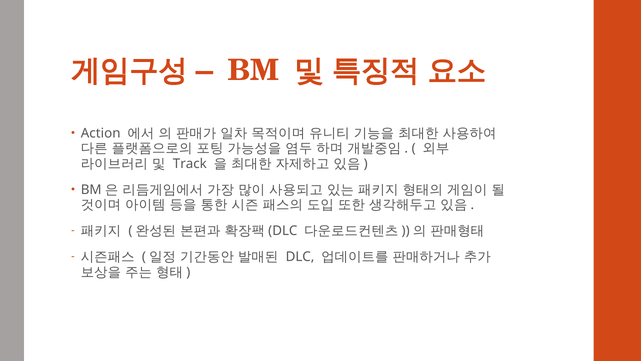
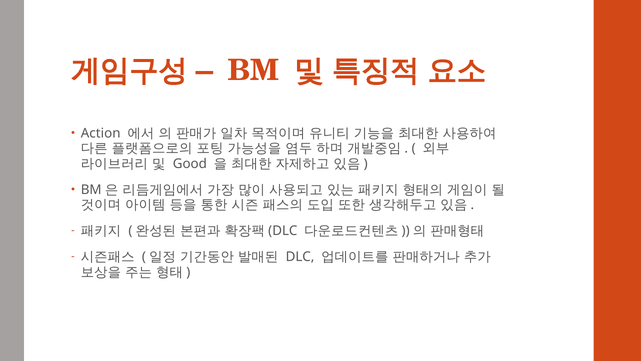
Track: Track -> Good (190, 164)
